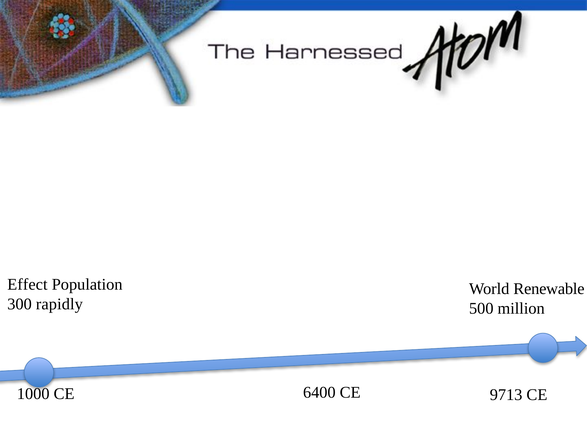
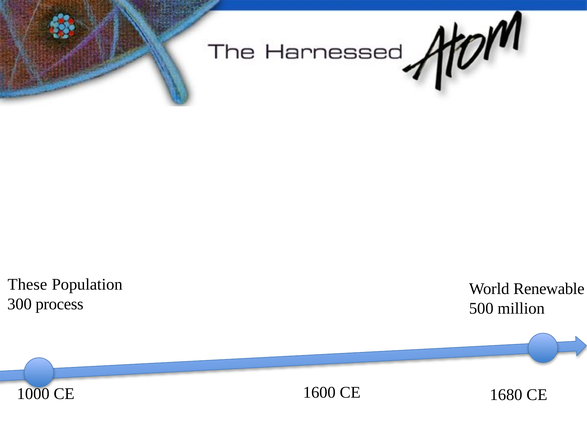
Effect: Effect -> These (27, 284)
rapidly: rapidly -> process (60, 304)
6400: 6400 -> 1600 (319, 392)
9713: 9713 -> 1680 (506, 394)
